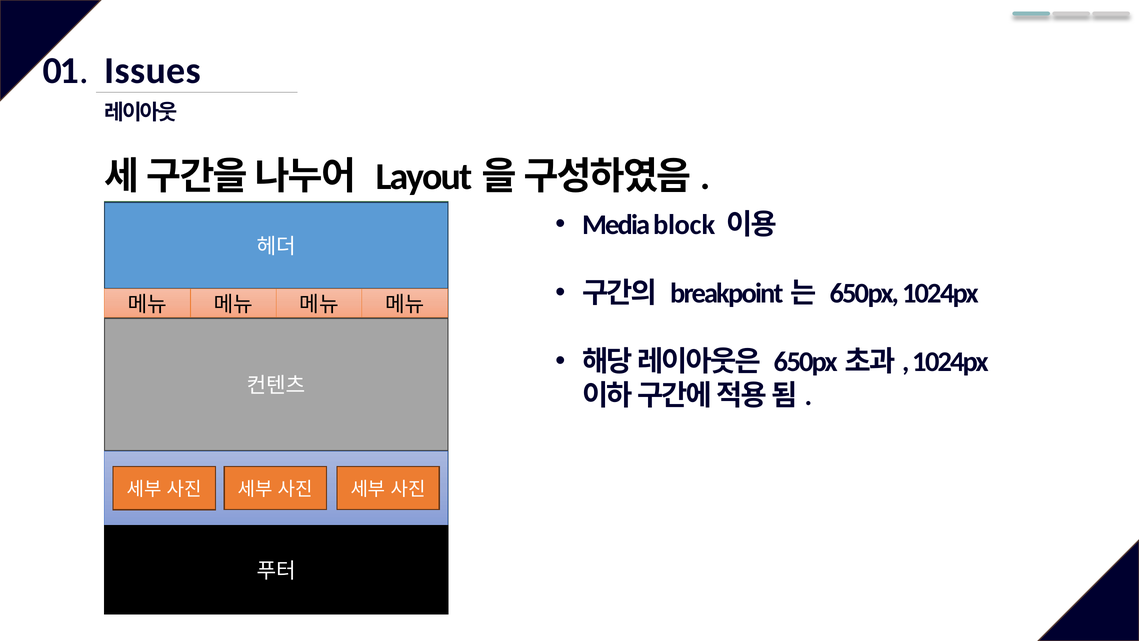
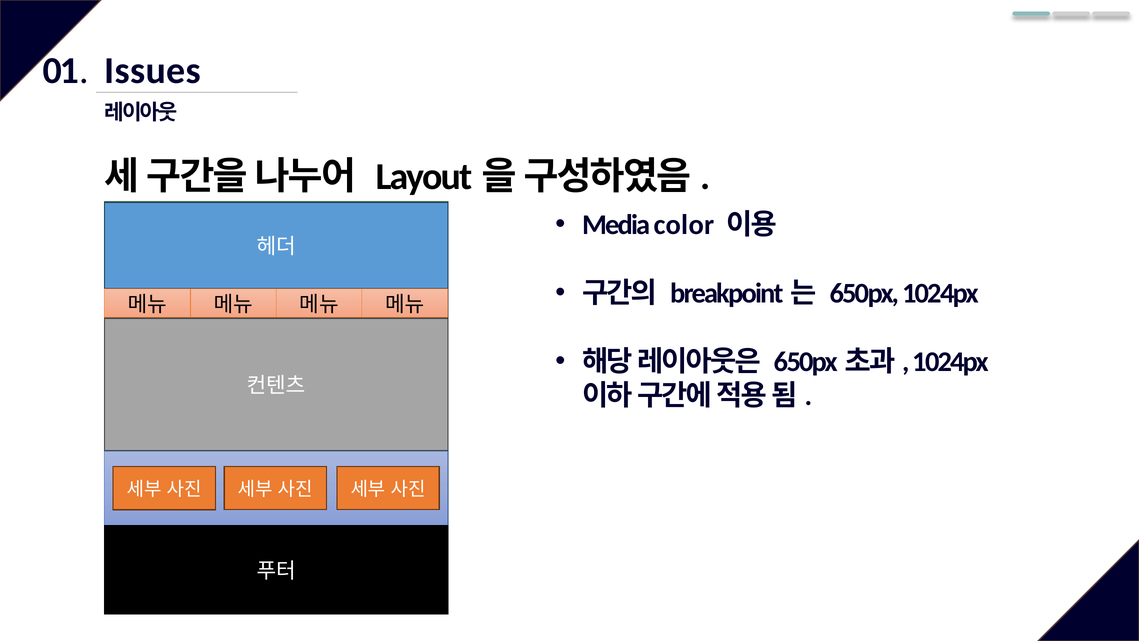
block: block -> color (684, 225)
